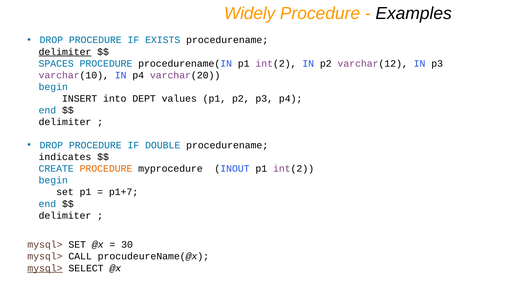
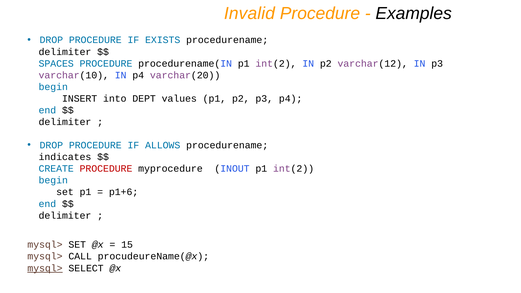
Widely: Widely -> Invalid (249, 14)
delimiter underline: present -> none (65, 52)
DOUBLE: DOUBLE -> ALLOWS (163, 145)
PROCEDURE colour: orange -> red (106, 169)
p1+7: p1+7 -> p1+6 (124, 192)
30: 30 -> 15 (127, 245)
